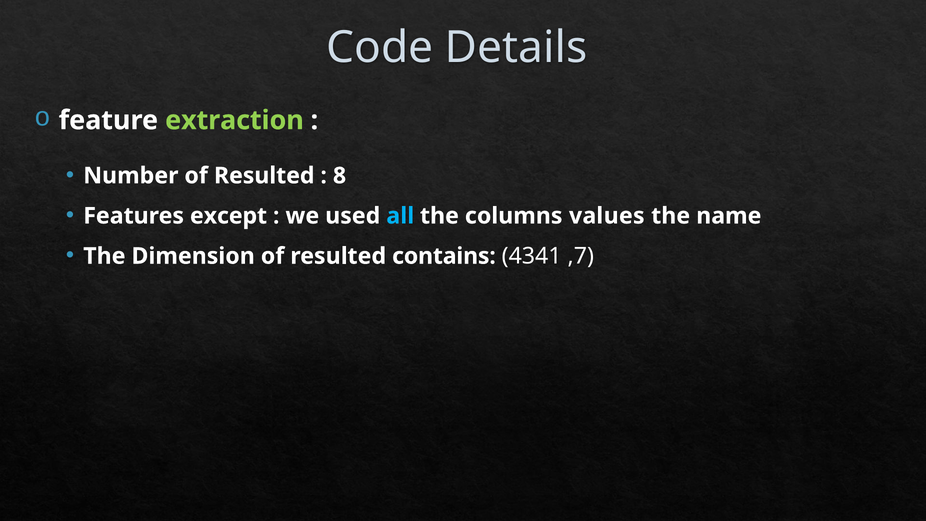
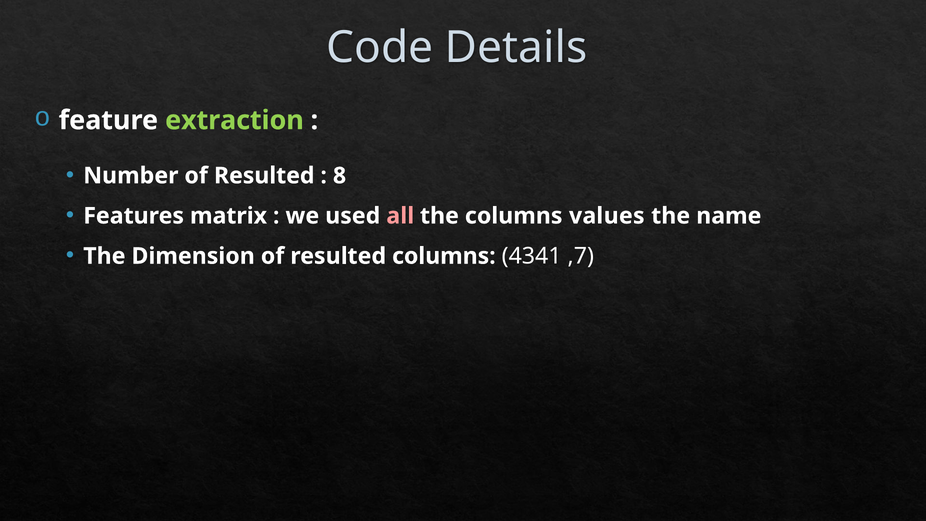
except: except -> matrix (228, 216)
all colour: light blue -> pink (400, 216)
resulted contains: contains -> columns (444, 256)
